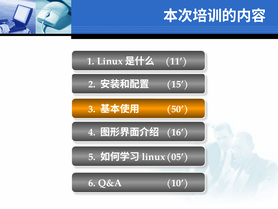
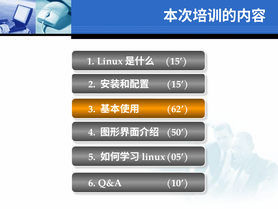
11: 11 -> 15 (176, 61)
50: 50 -> 62 (177, 109)
16: 16 -> 50 (177, 132)
